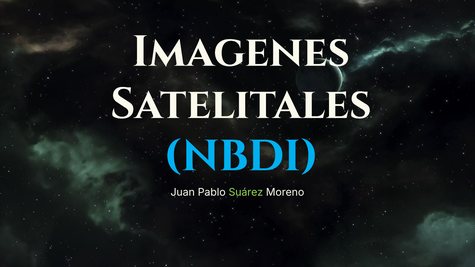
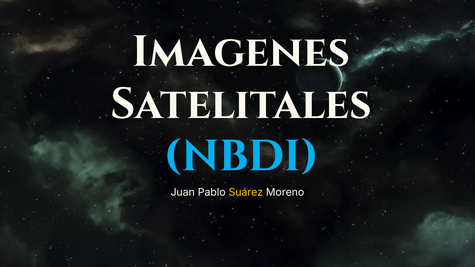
Suárez colour: light green -> yellow (246, 193)
